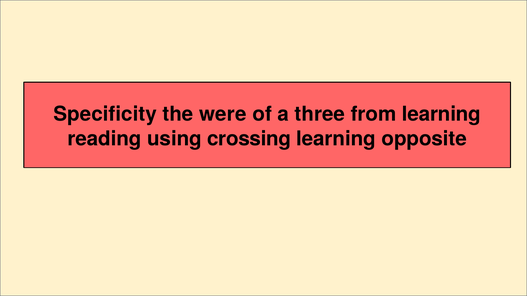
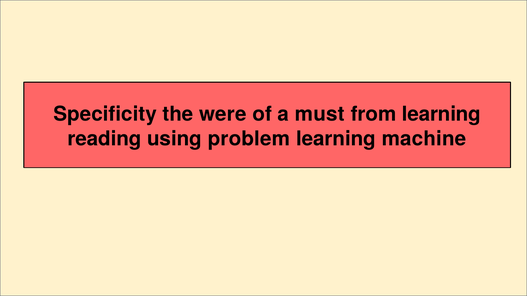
three: three -> must (320, 114)
crossing: crossing -> problem (249, 139)
opposite: opposite -> machine (424, 139)
